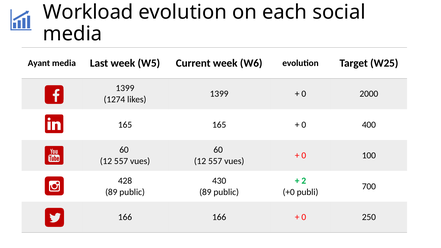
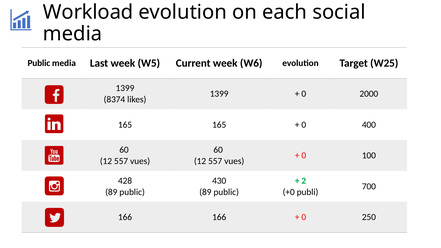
Ayant: Ayant -> Public (39, 63)
1274: 1274 -> 8374 (114, 100)
